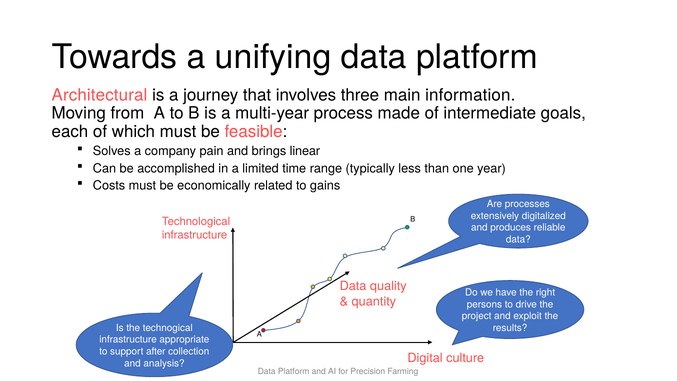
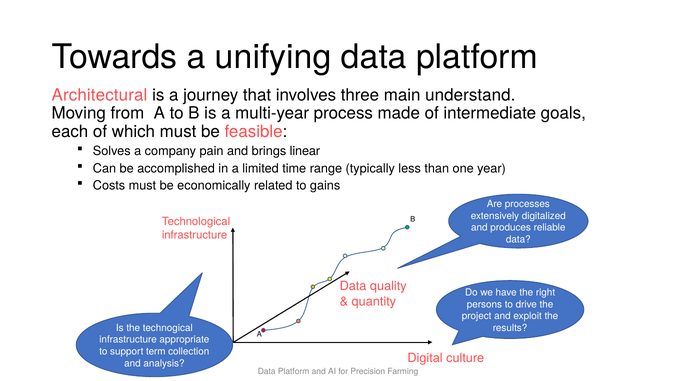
information: information -> understand (470, 95)
after: after -> term (156, 351)
